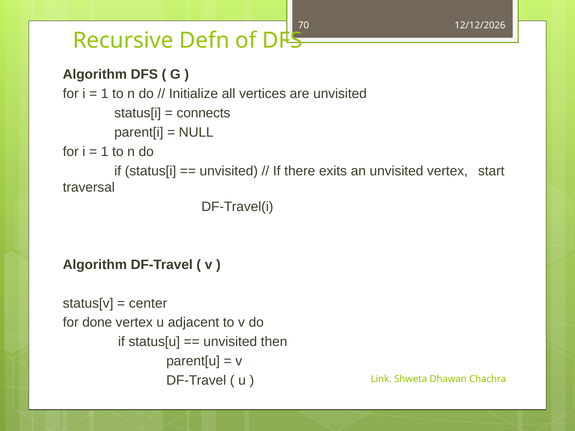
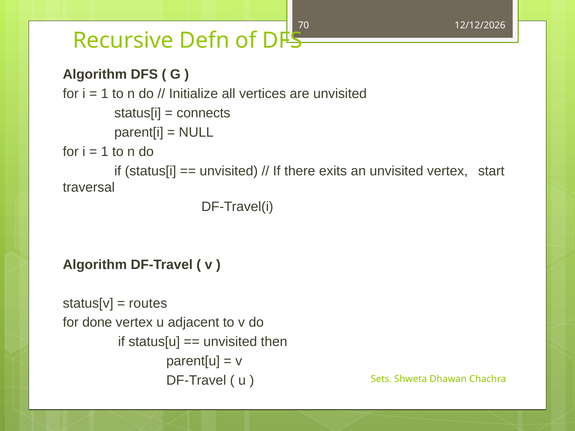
center: center -> routes (148, 303)
Link: Link -> Sets (381, 379)
